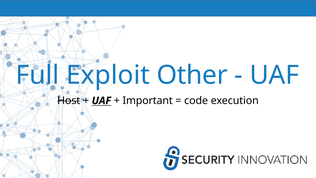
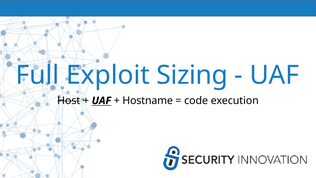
Other: Other -> Sizing (192, 75)
Important: Important -> Hostname (148, 101)
